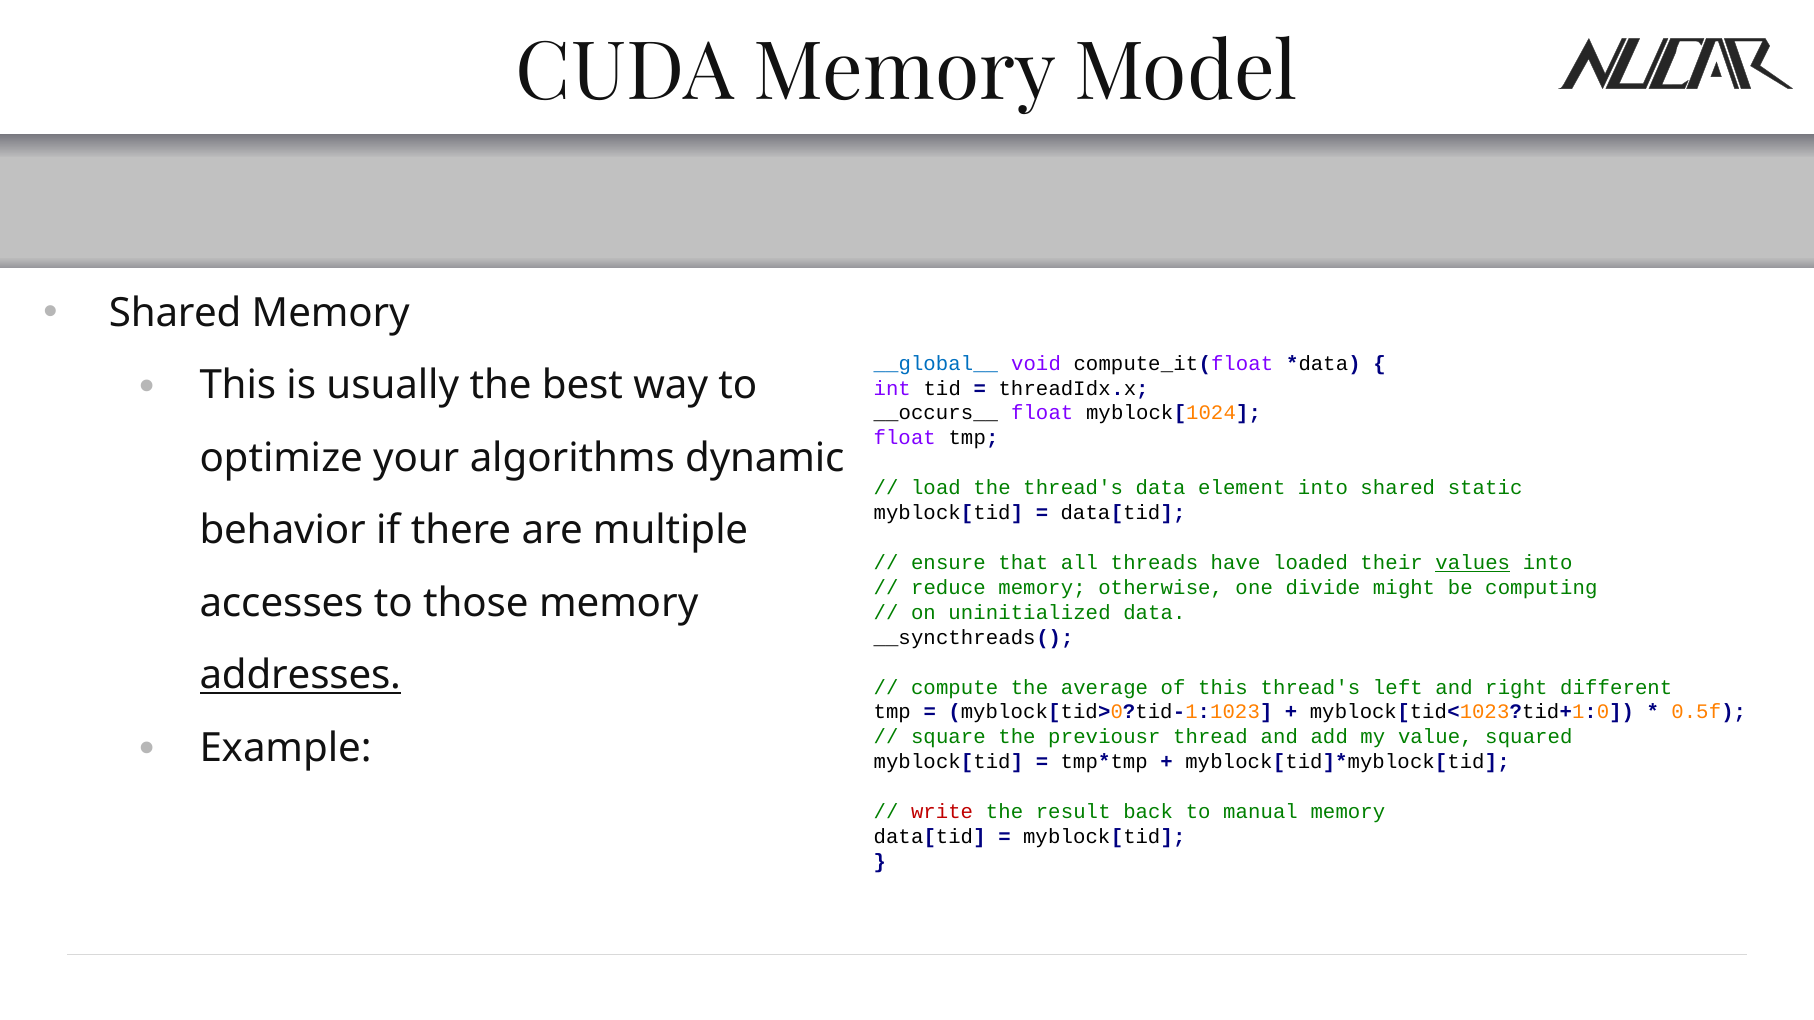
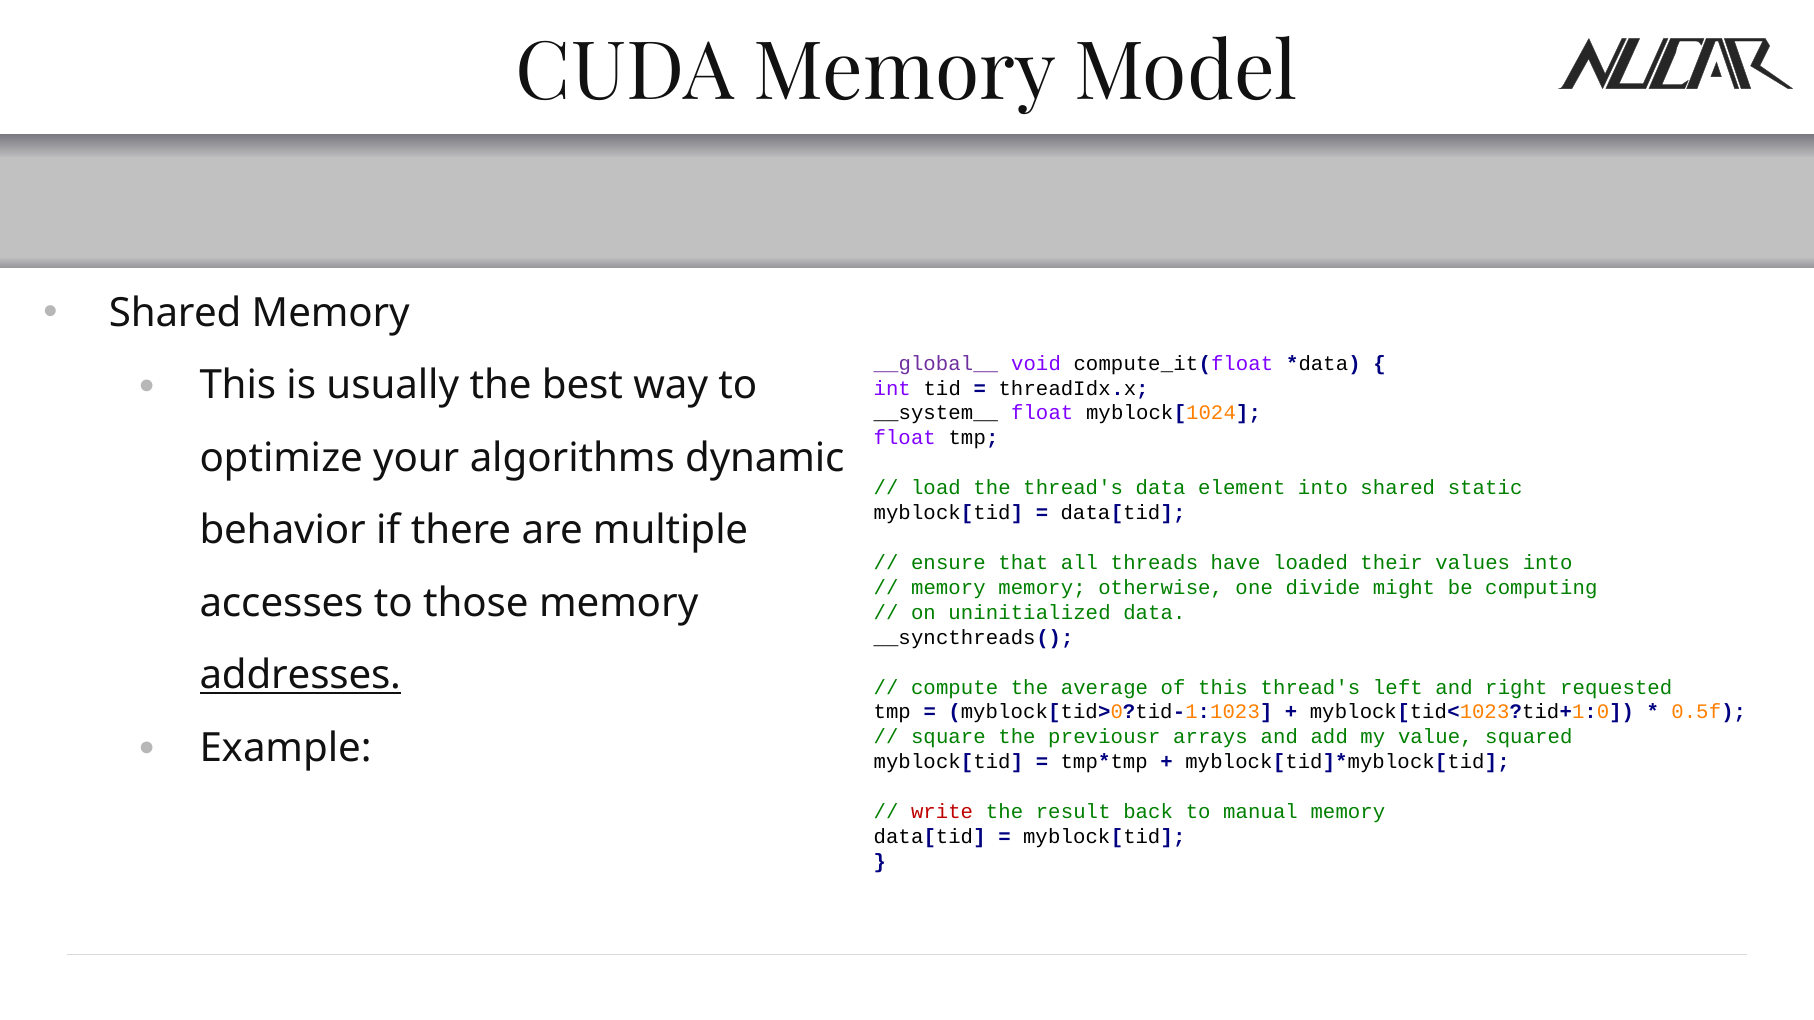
__global__ colour: blue -> purple (936, 363)
__occurs__: __occurs__ -> __system__ (936, 413)
values underline: present -> none (1473, 563)
reduce: reduce -> memory (948, 588)
different: different -> requested (1616, 688)
thread: thread -> arrays (1210, 737)
